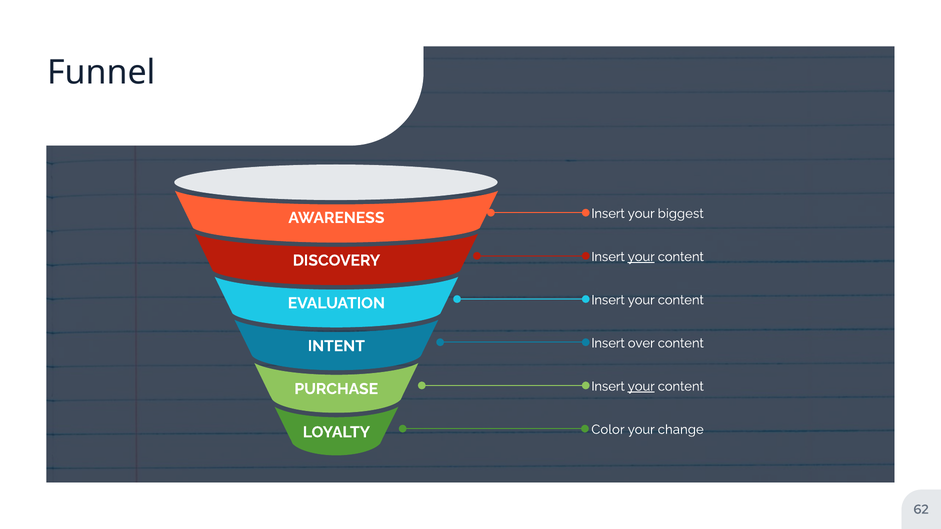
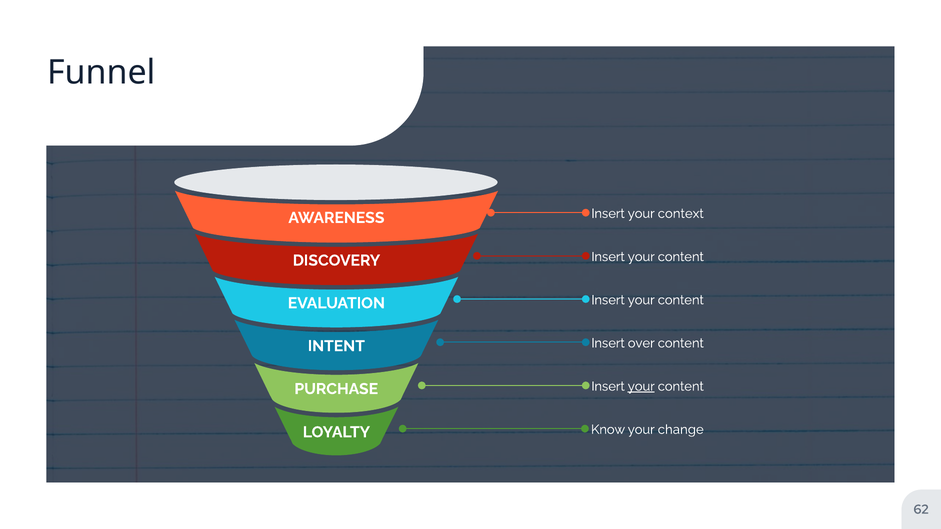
biggest: biggest -> context (681, 214)
your underline: present -> none (641, 257)
Color: Color -> Know (608, 430)
